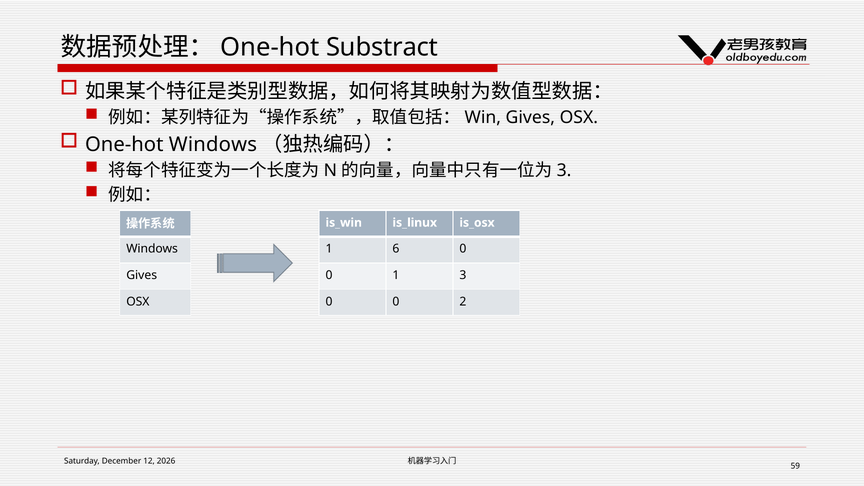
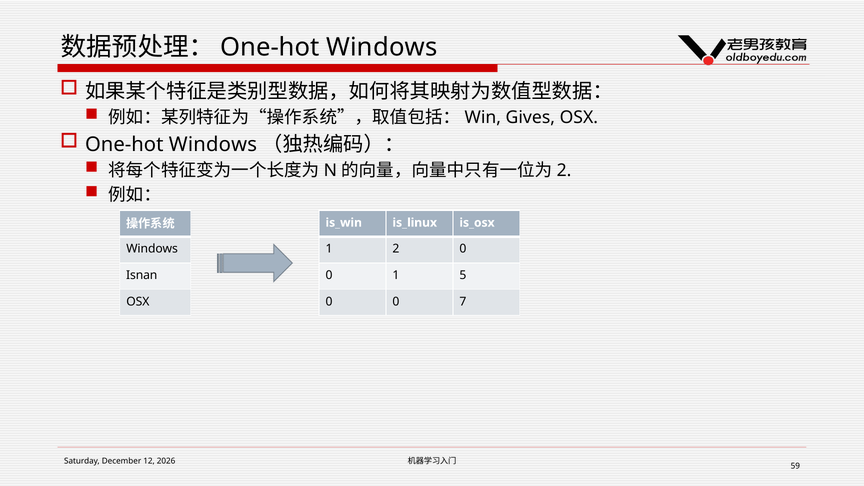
Substract: Substract -> Windows (382, 48)
3: 3 -> 2 (564, 170)
1 6: 6 -> 2 (396, 249)
Gives: Gives -> Isnan (142, 275)
1 3: 3 -> 5 (463, 275)
2: 2 -> 7 (463, 302)
